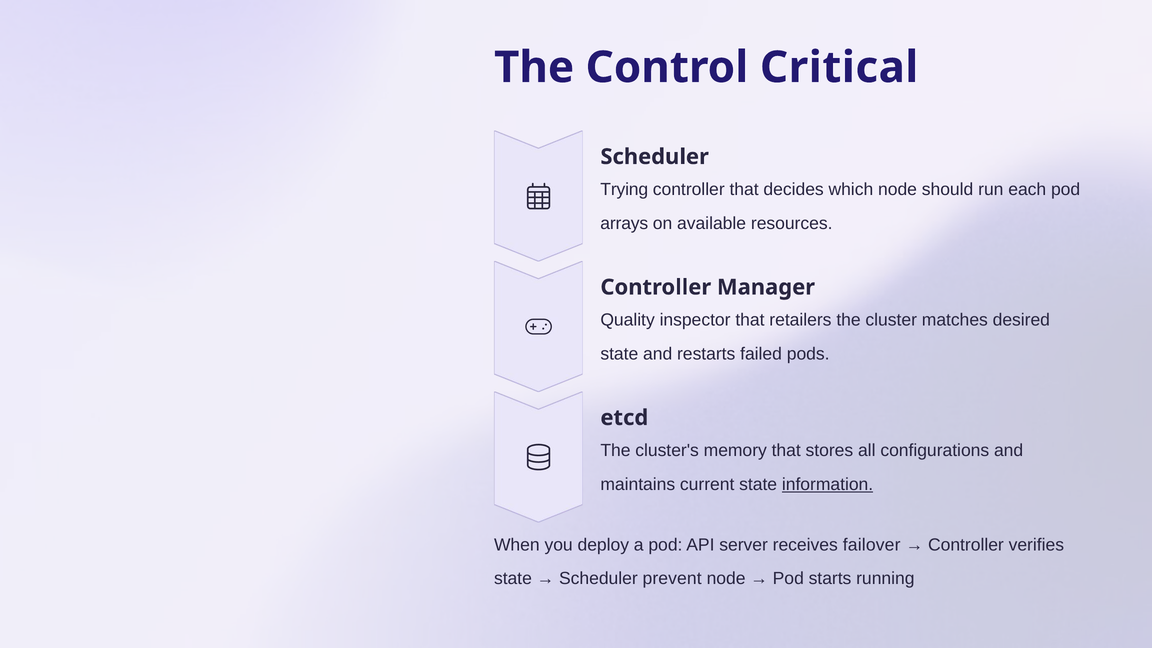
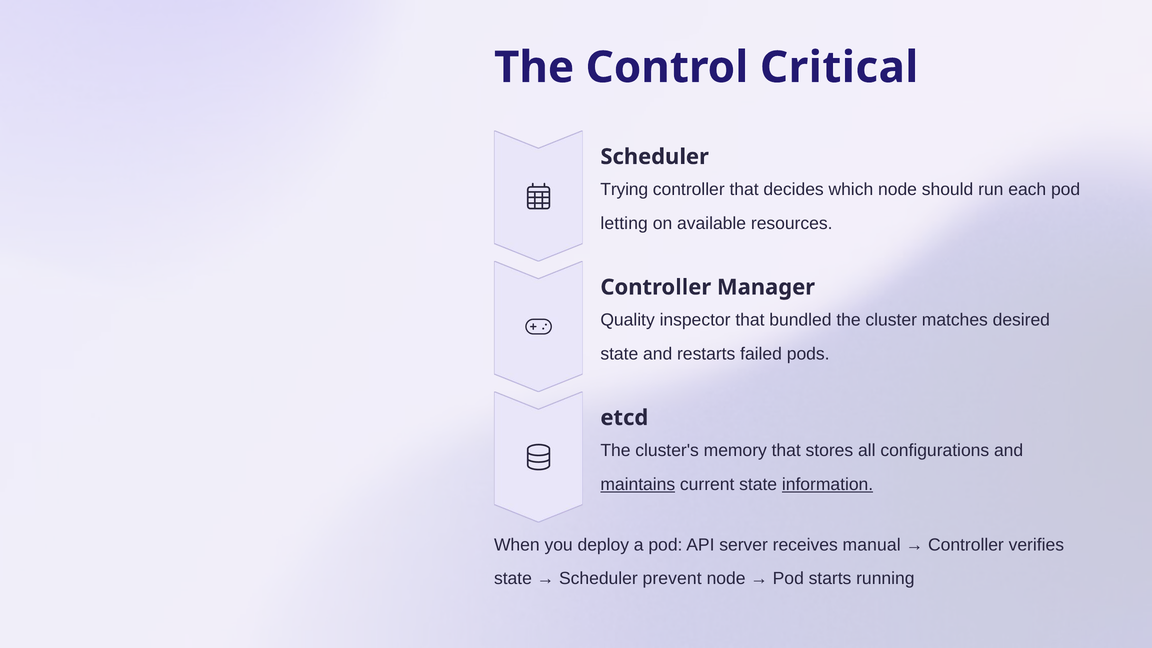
arrays: arrays -> letting (624, 223)
retailers: retailers -> bundled (800, 320)
maintains underline: none -> present (638, 484)
failover: failover -> manual (872, 545)
